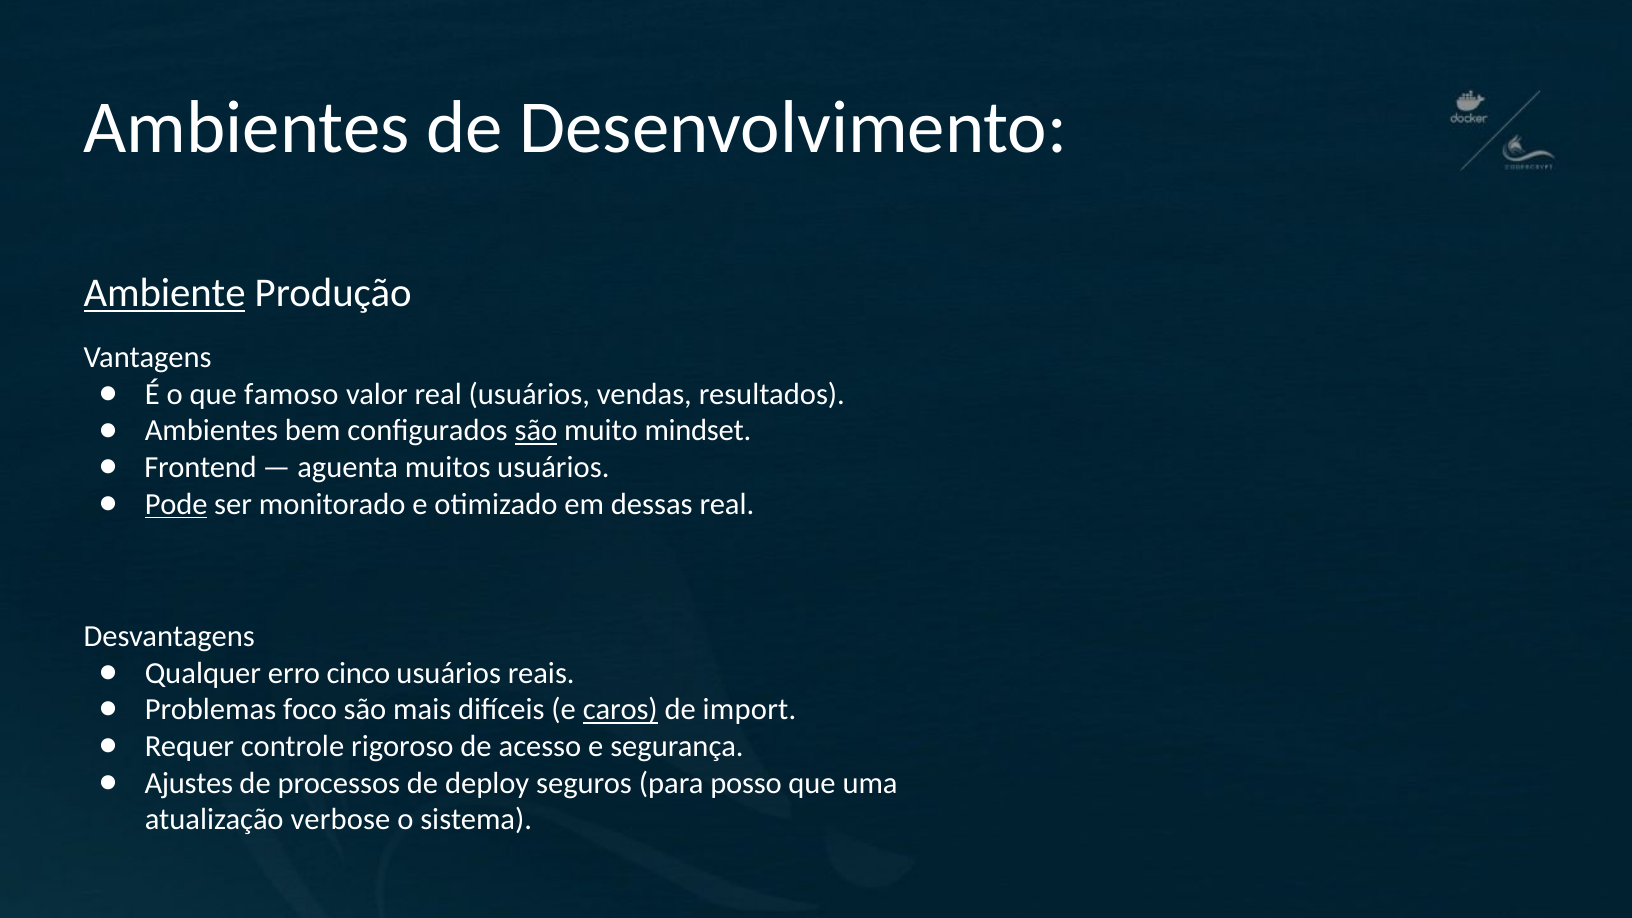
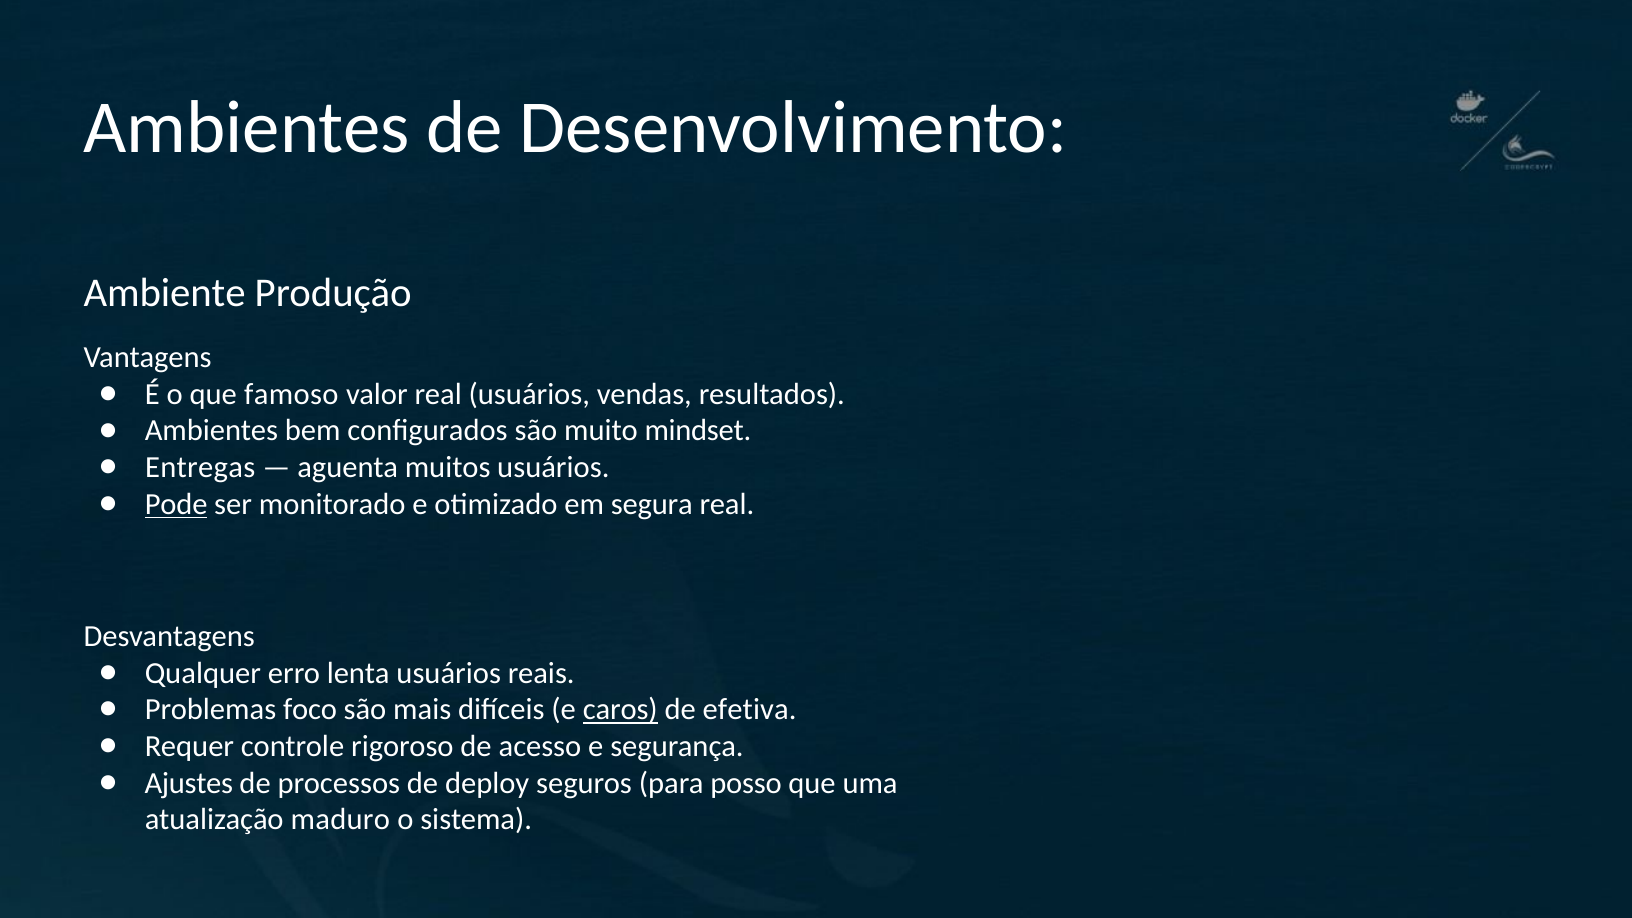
Ambiente underline: present -> none (165, 293)
são underline: present -> none (536, 431)
Frontend: Frontend -> Entregas (200, 468)
dessas: dessas -> segura (652, 504)
cinco: cinco -> lenta (358, 673)
import: import -> efetiva (750, 710)
verbose: verbose -> maduro (340, 820)
